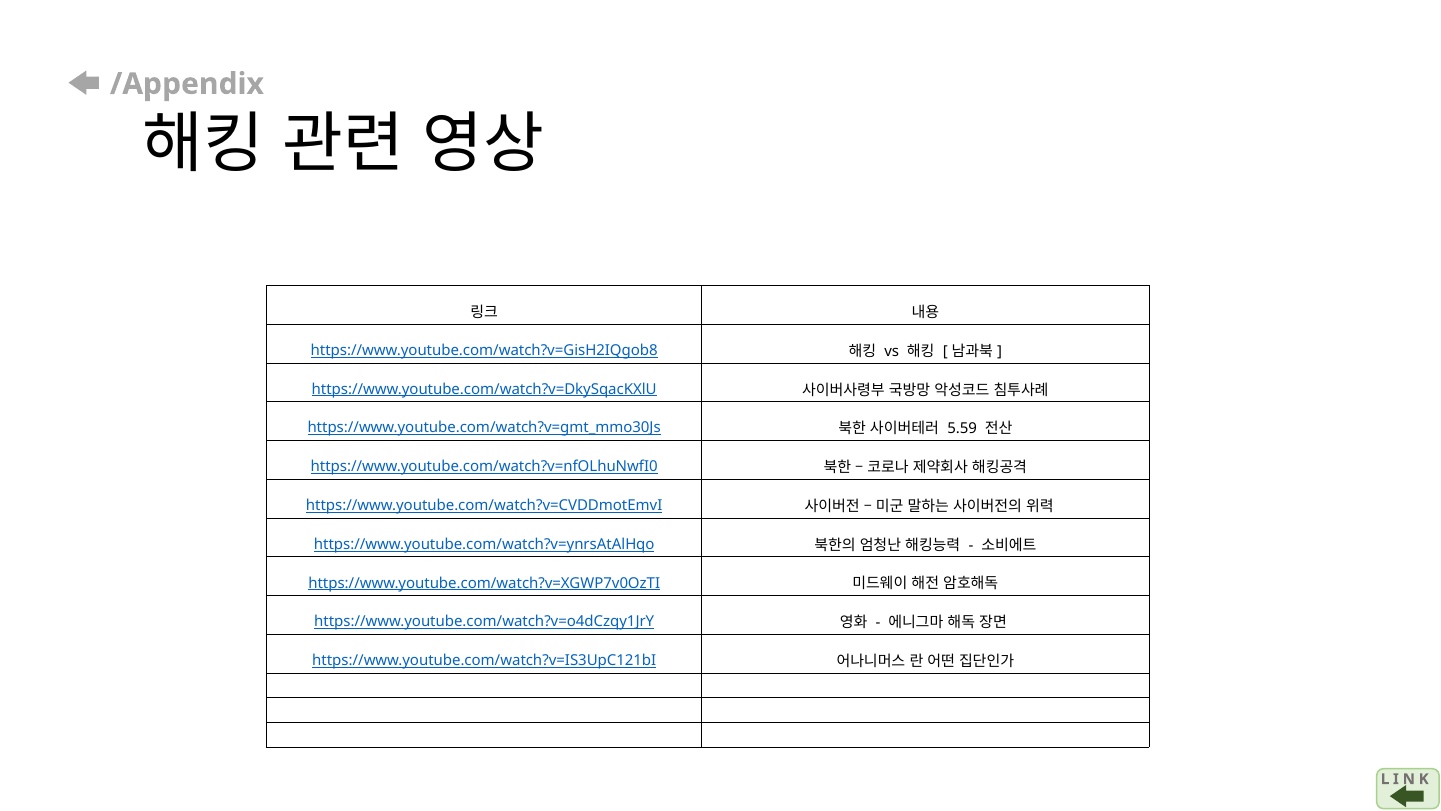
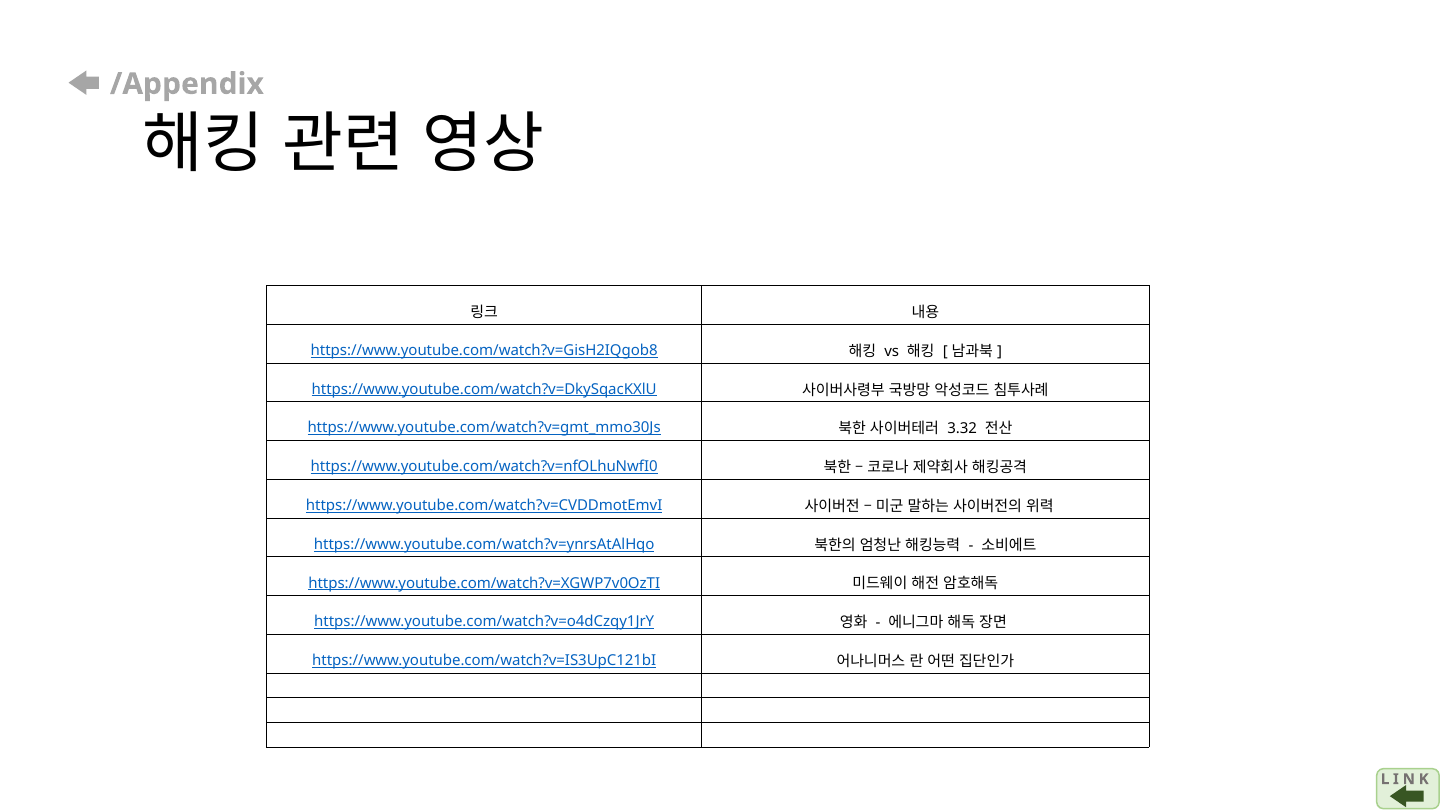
5.59: 5.59 -> 3.32 (962, 429)
